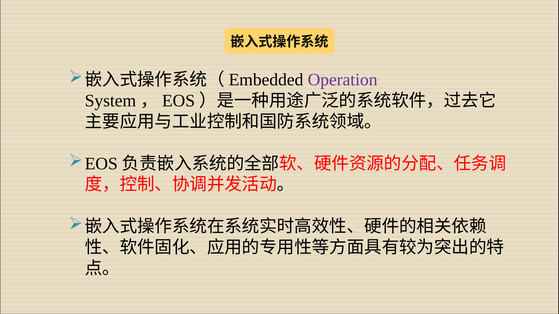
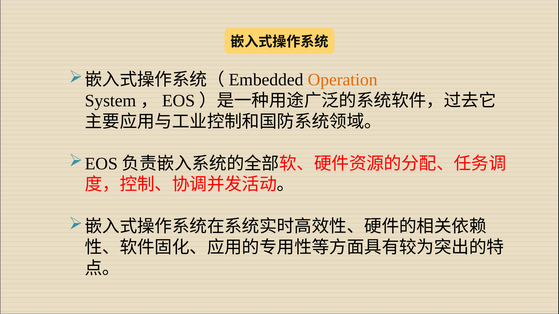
Operation colour: purple -> orange (343, 80)
